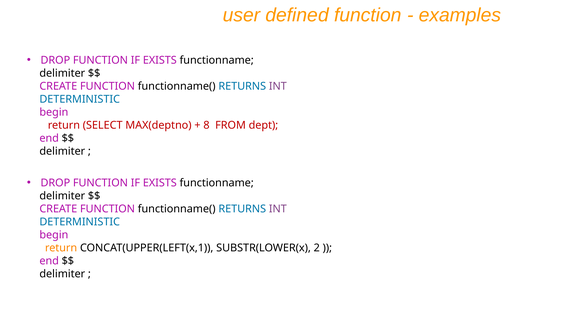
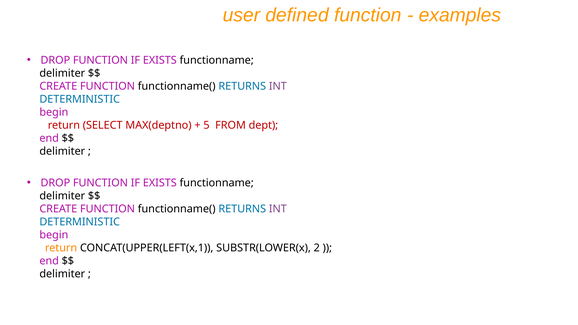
8: 8 -> 5 (206, 125)
